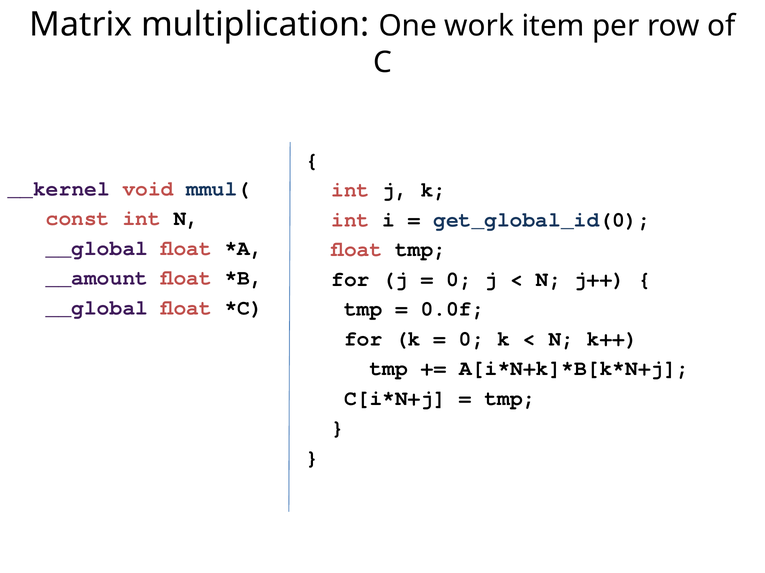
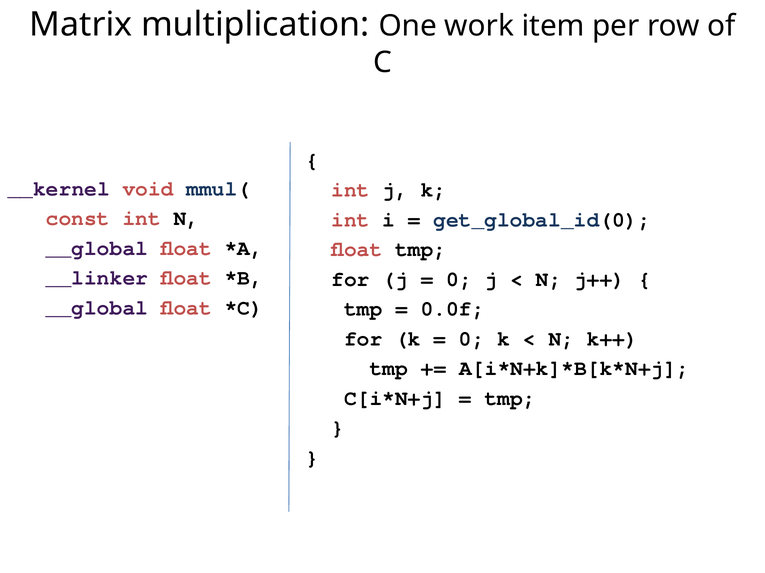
__amount: __amount -> __linker (97, 278)
